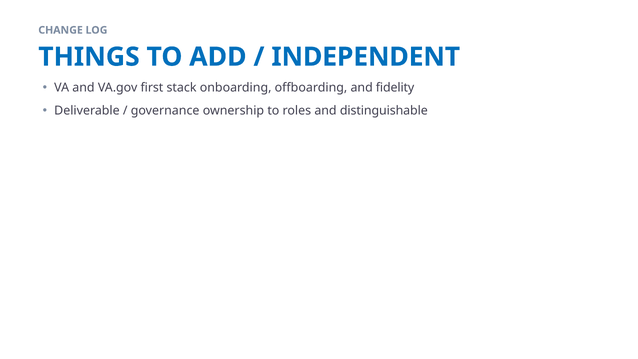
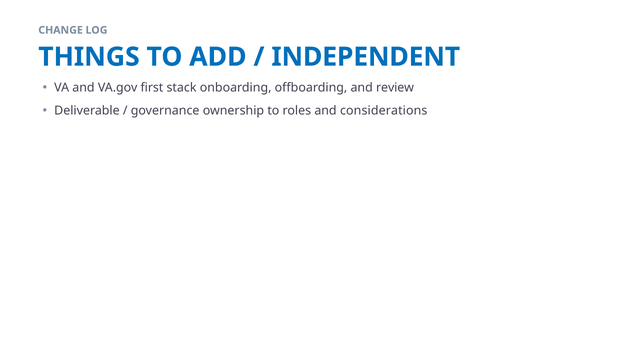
fidelity: fidelity -> review (395, 88)
distinguishable: distinguishable -> considerations (384, 111)
